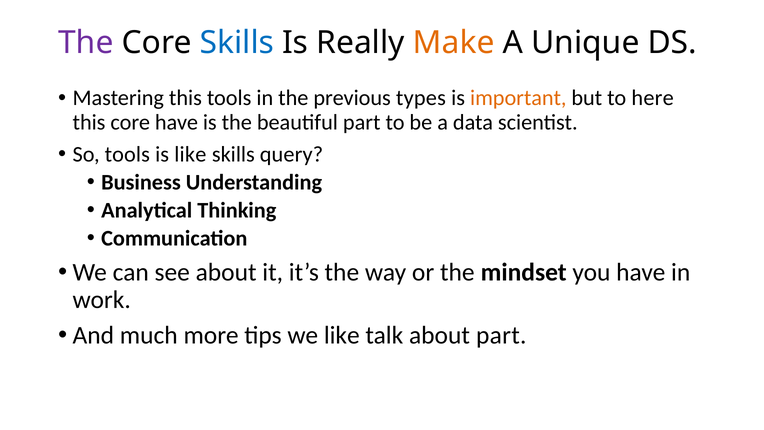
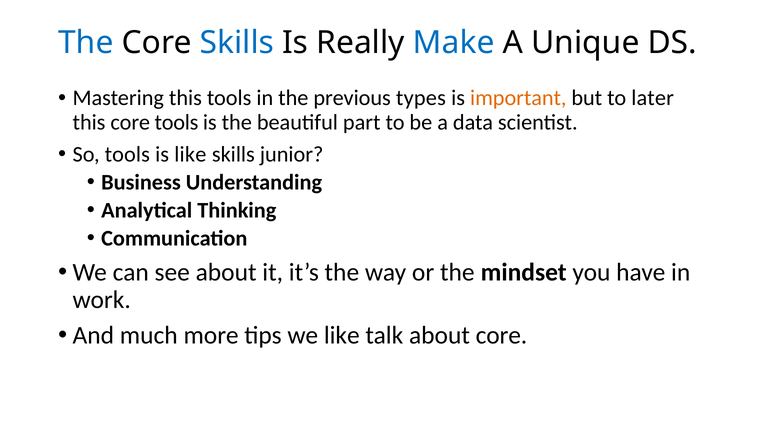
The colour: purple -> blue (86, 43)
Make colour: orange -> blue (454, 43)
here: here -> later (653, 98)
core have: have -> tools (177, 122)
query: query -> junior (292, 154)
about part: part -> core (501, 335)
